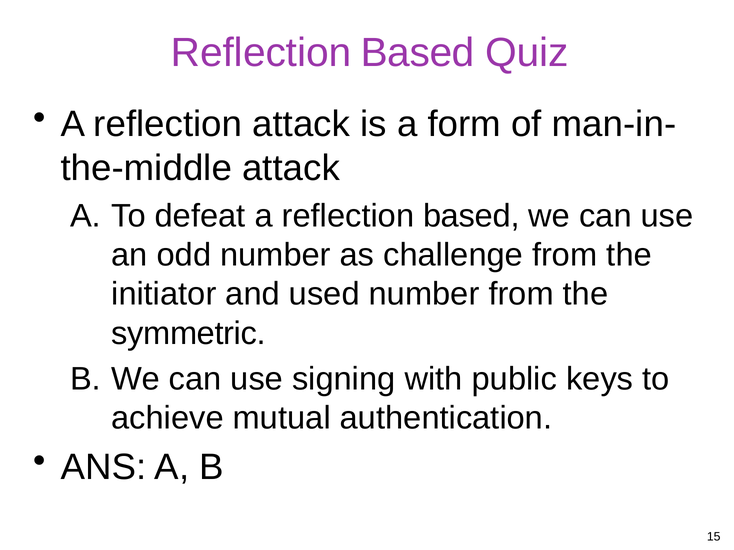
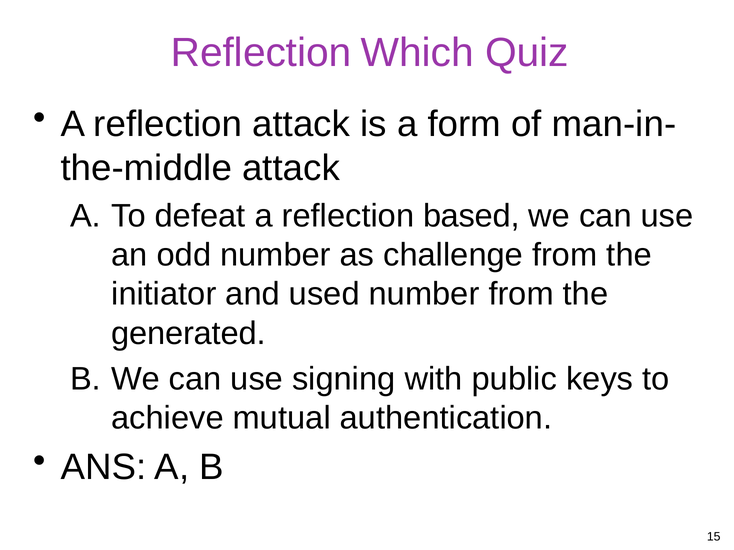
Based: Based -> Which (417, 53)
symmetric: symmetric -> generated (188, 334)
